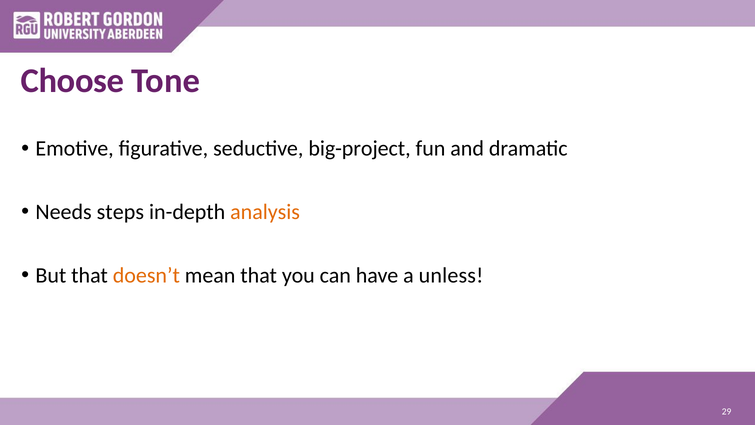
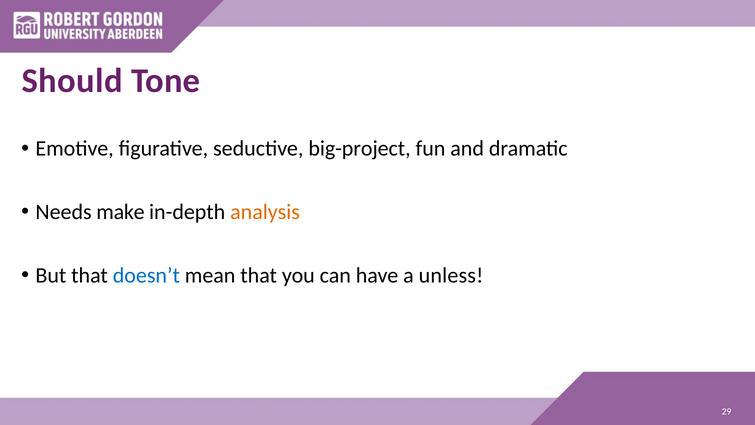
Choose: Choose -> Should (72, 81)
steps: steps -> make (120, 212)
doesn’t colour: orange -> blue (146, 275)
